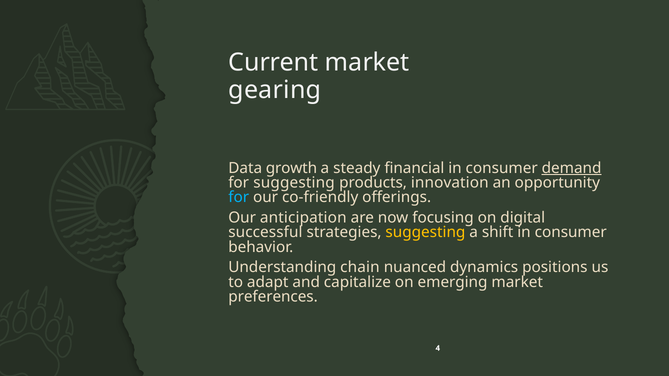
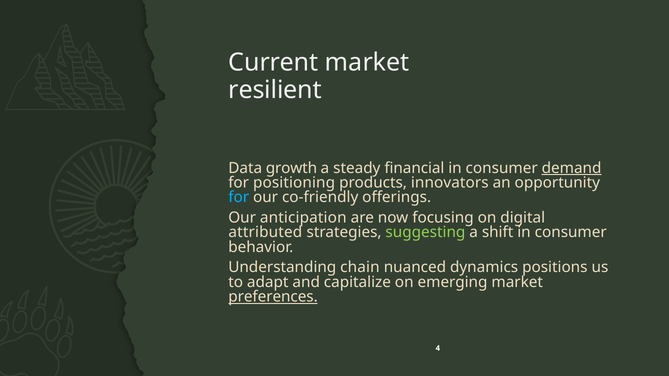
gearing: gearing -> resilient (275, 90)
for suggesting: suggesting -> positioning (294, 183)
innovation: innovation -> innovators (450, 183)
successful: successful -> attributed (265, 233)
suggesting colour: yellow -> light green (425, 233)
preferences underline: none -> present (273, 297)
